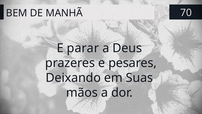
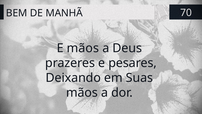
E parar: parar -> mãos (83, 48)
